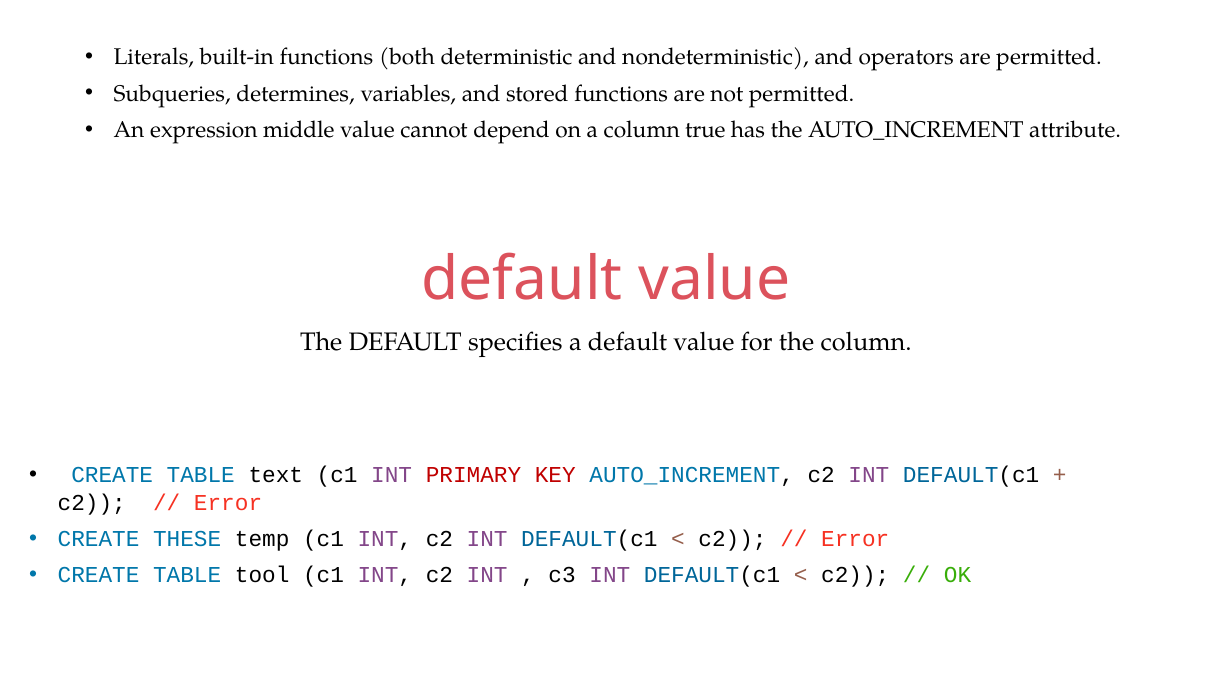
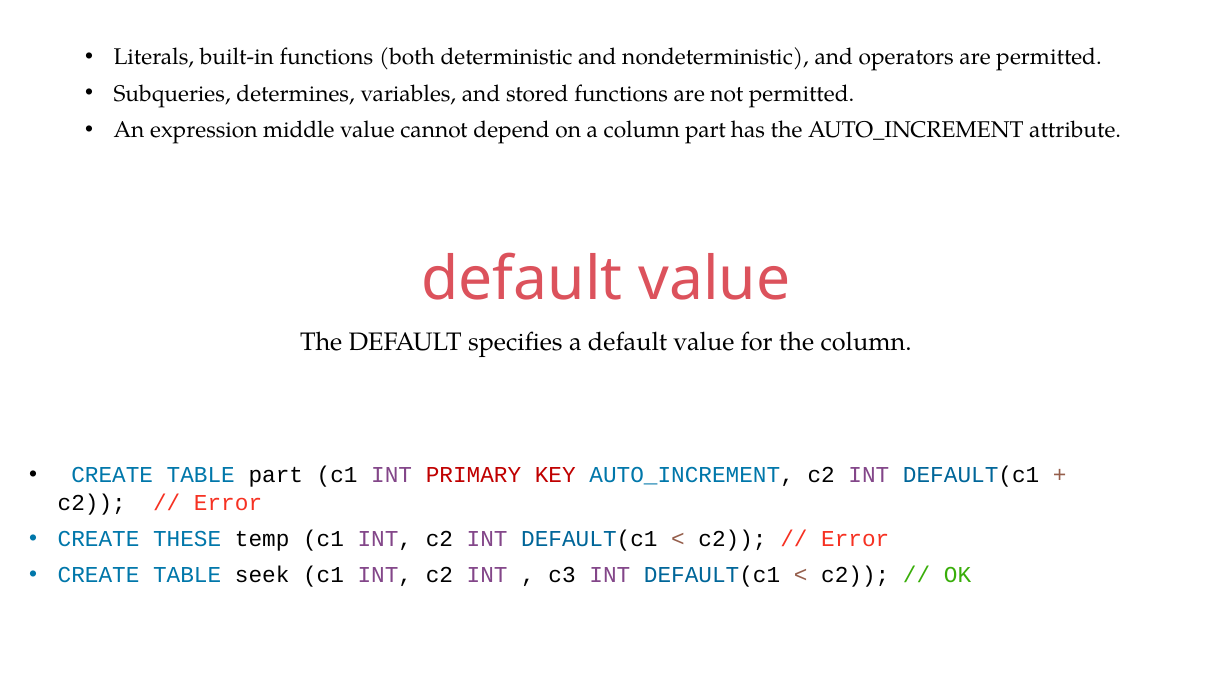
column true: true -> part (705, 130)
TABLE text: text -> part (276, 475)
tool: tool -> seek (262, 575)
